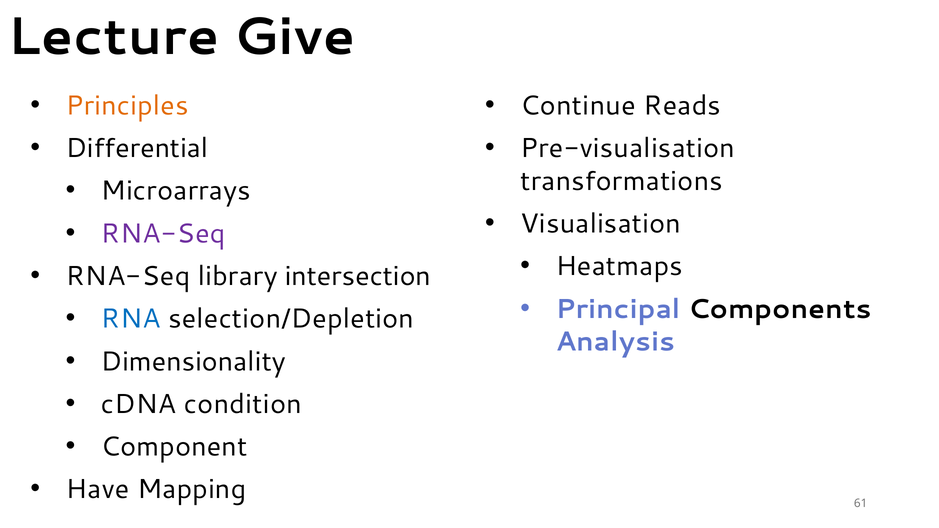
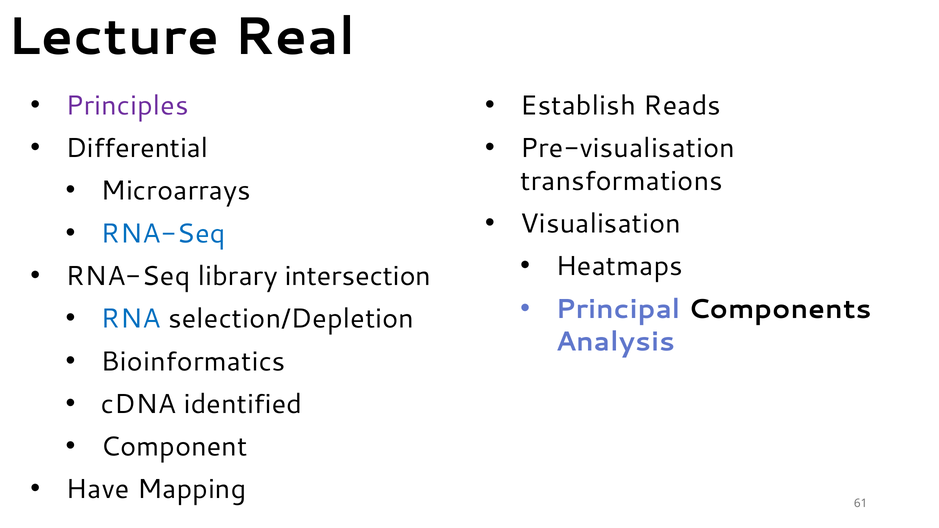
Give: Give -> Real (294, 37)
Principles colour: orange -> purple (127, 106)
Continue: Continue -> Establish (578, 106)
RNA-Seq colour: purple -> blue (163, 234)
Dimensionality: Dimensionality -> Bioinformatics (193, 362)
condition: condition -> identified (243, 404)
